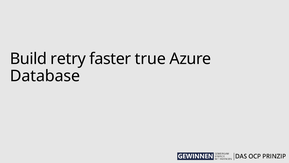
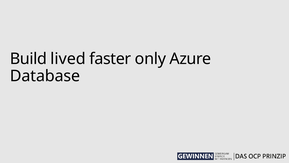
retry: retry -> lived (68, 59)
true: true -> only (150, 59)
